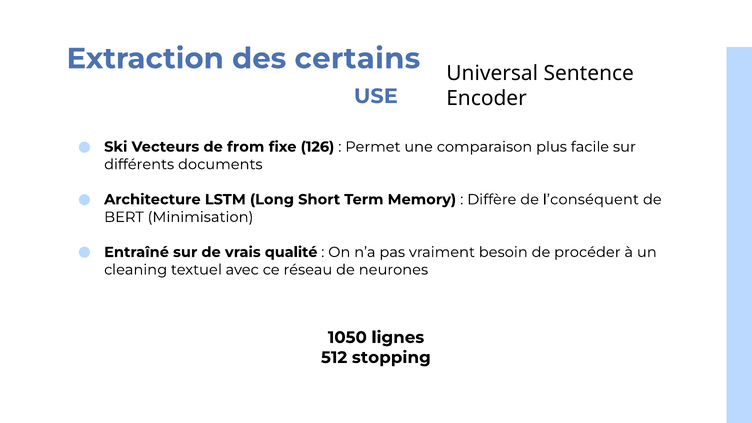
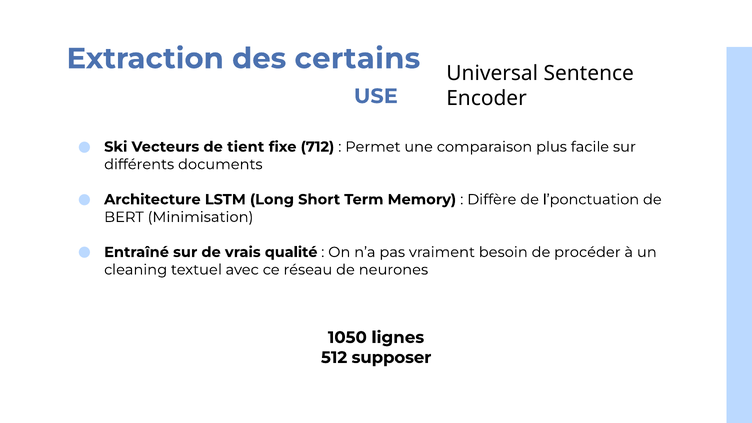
from: from -> tient (246, 147)
126: 126 -> 712 (317, 147)
l’conséquent: l’conséquent -> l’ponctuation (591, 200)
stopping: stopping -> supposer (391, 357)
